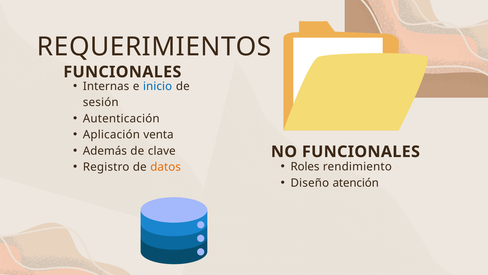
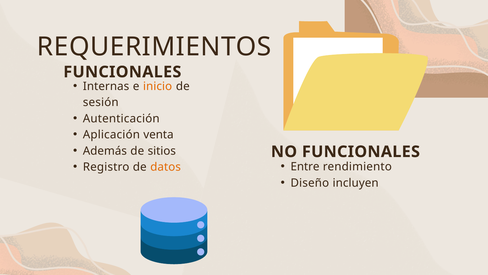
inicio colour: blue -> orange (158, 86)
clave: clave -> sitios (162, 151)
Roles: Roles -> Entre (305, 166)
atención: atención -> incluyen (356, 183)
